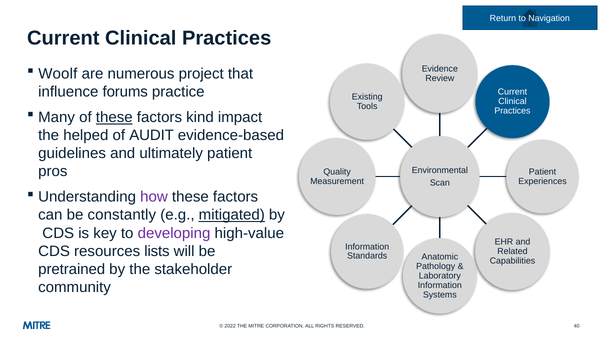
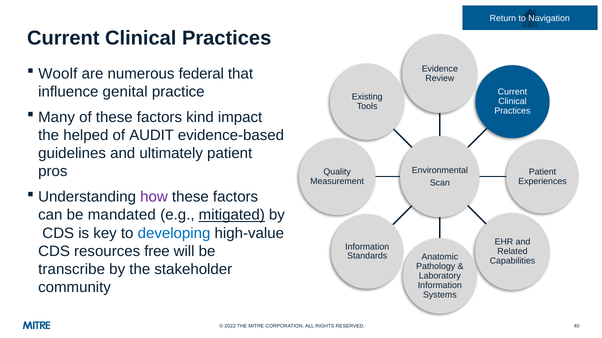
project: project -> federal (201, 74)
forums: forums -> genital (125, 92)
these underline: present -> none (114, 118)
constantly: constantly -> mandated (122, 215)
developing colour: purple -> blue (174, 233)
lists: lists -> free (157, 252)
pretrained: pretrained -> transcribe (72, 270)
